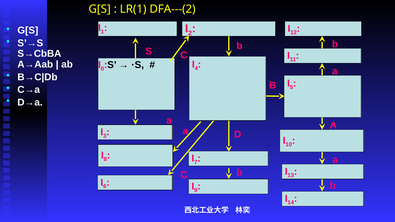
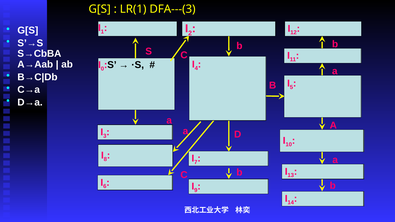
DFA---(2: DFA---(2 -> DFA---(3 (173, 9)
